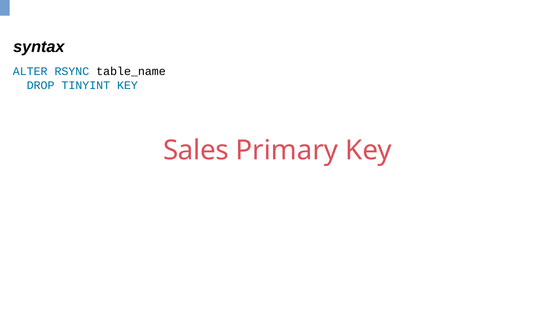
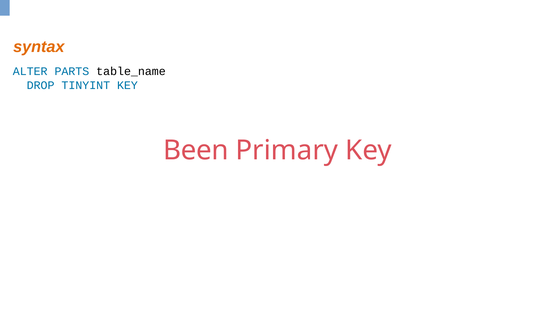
syntax colour: black -> orange (39, 47)
RSYNC: RSYNC -> PARTS (72, 71)
Sales: Sales -> Been (196, 150)
